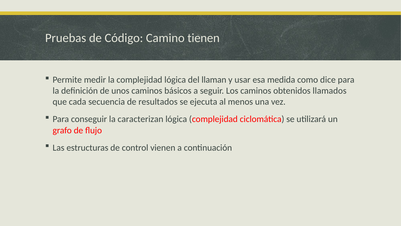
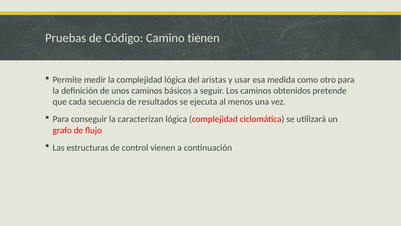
llaman: llaman -> aristas (214, 80)
dice: dice -> otro (328, 80)
llamados: llamados -> pretende (330, 91)
